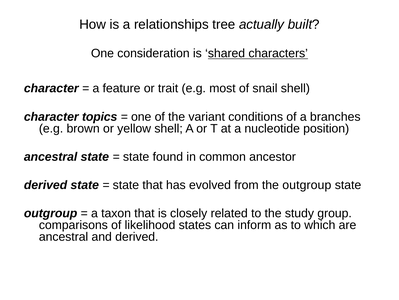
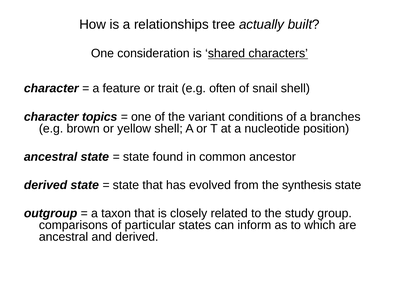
most: most -> often (223, 88)
the outgroup: outgroup -> synthesis (307, 185)
likelihood: likelihood -> particular (150, 225)
